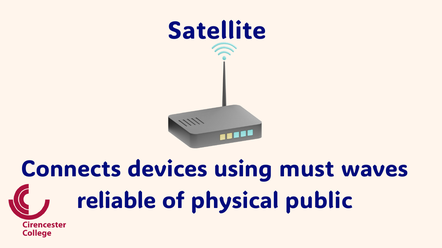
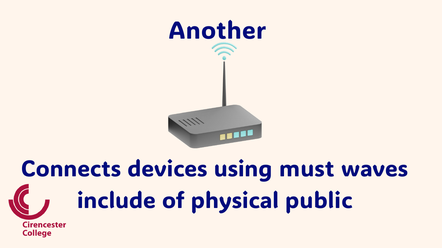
Satellite: Satellite -> Another (217, 31)
reliable: reliable -> include (116, 201)
